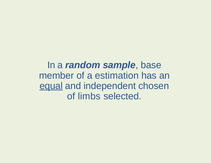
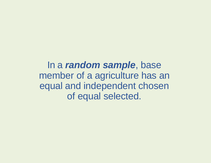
estimation: estimation -> agriculture (117, 76)
equal underline: present -> none (51, 86)
of limbs: limbs -> equal (89, 96)
